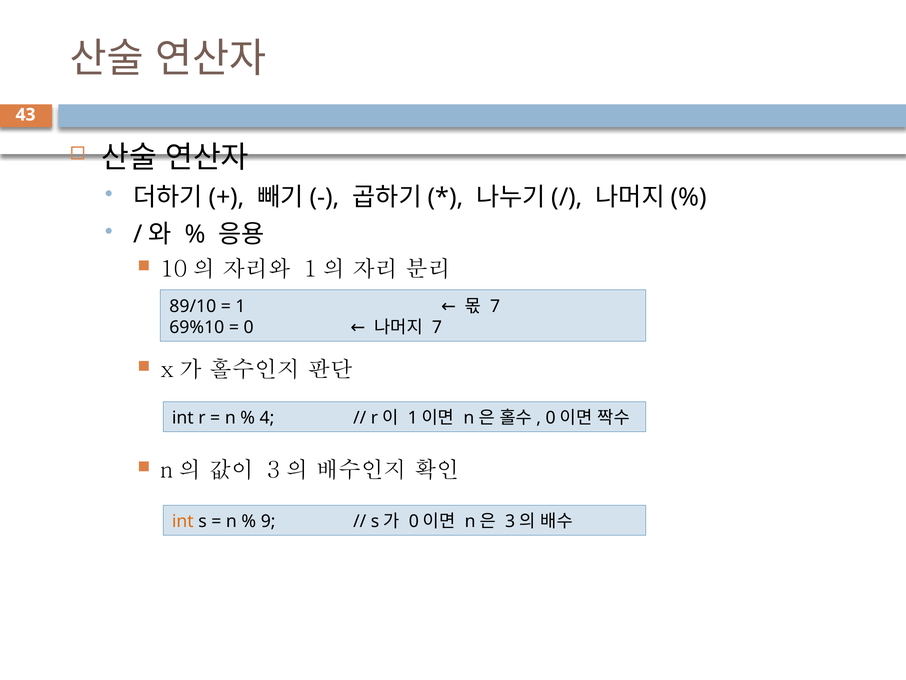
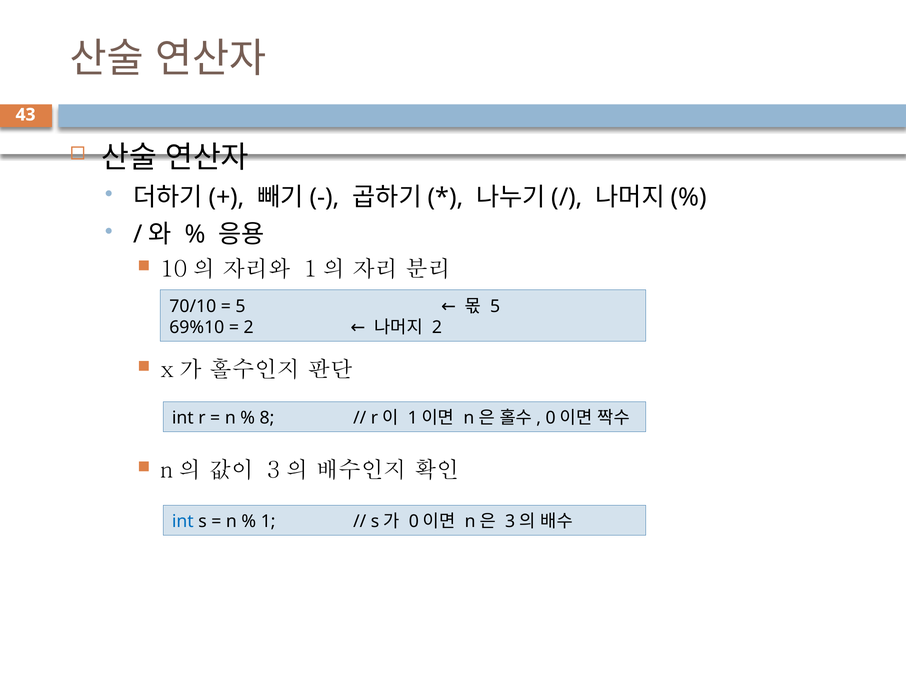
89/10: 89/10 -> 70/10 (193, 306)
1: 1 -> 5 (240, 306)
7: 7 -> 5 (495, 306)
0: 0 -> 2 (249, 327)
7: 7 -> 2 (437, 327)
4: 4 -> 8 (267, 417)
int colour: orange -> blue (183, 521)
9: 9 -> 1 (268, 521)
